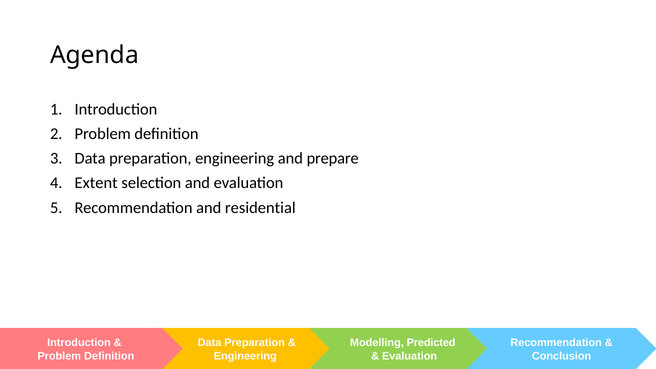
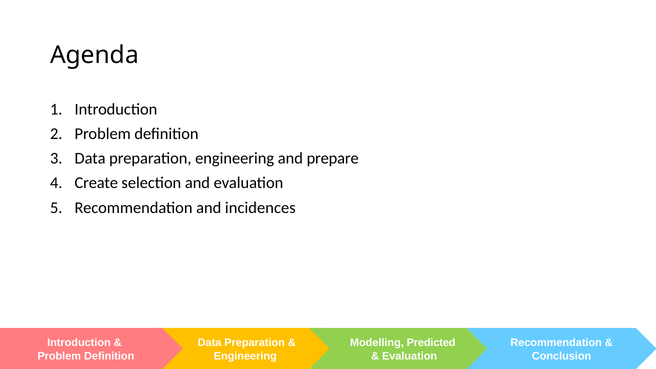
Extent: Extent -> Create (96, 183)
residential: residential -> incidences (260, 208)
